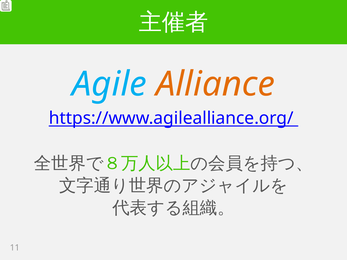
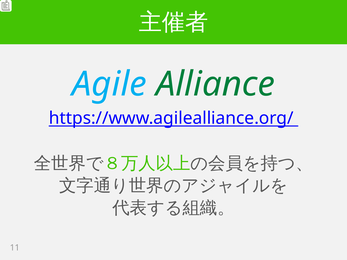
Alliance colour: orange -> green (215, 84)
